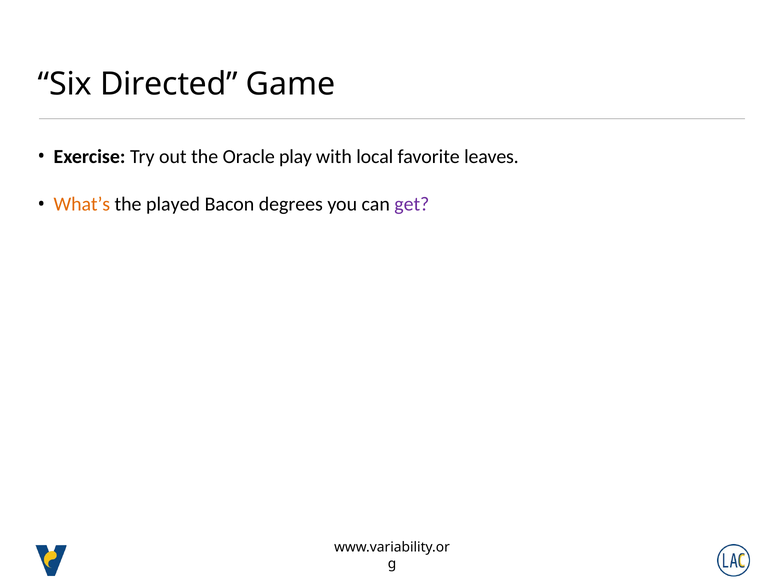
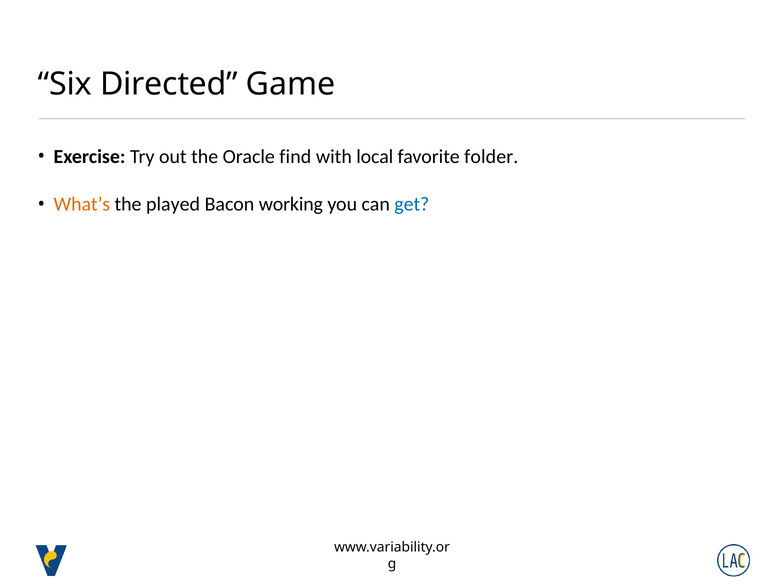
play: play -> find (295, 157)
leaves: leaves -> folder (491, 157)
degrees: degrees -> working (291, 204)
get colour: purple -> blue (412, 204)
